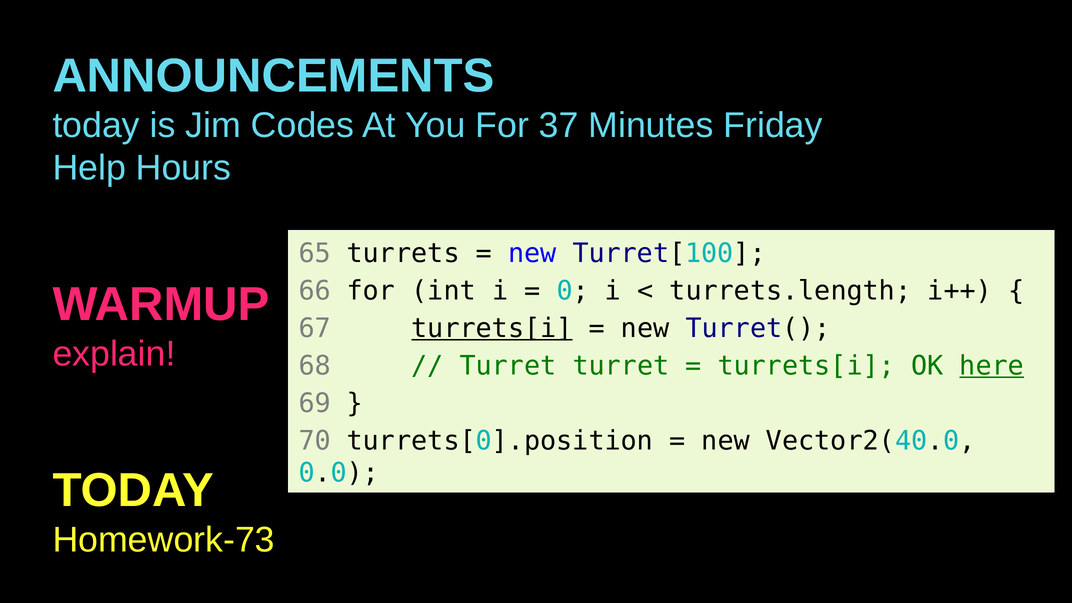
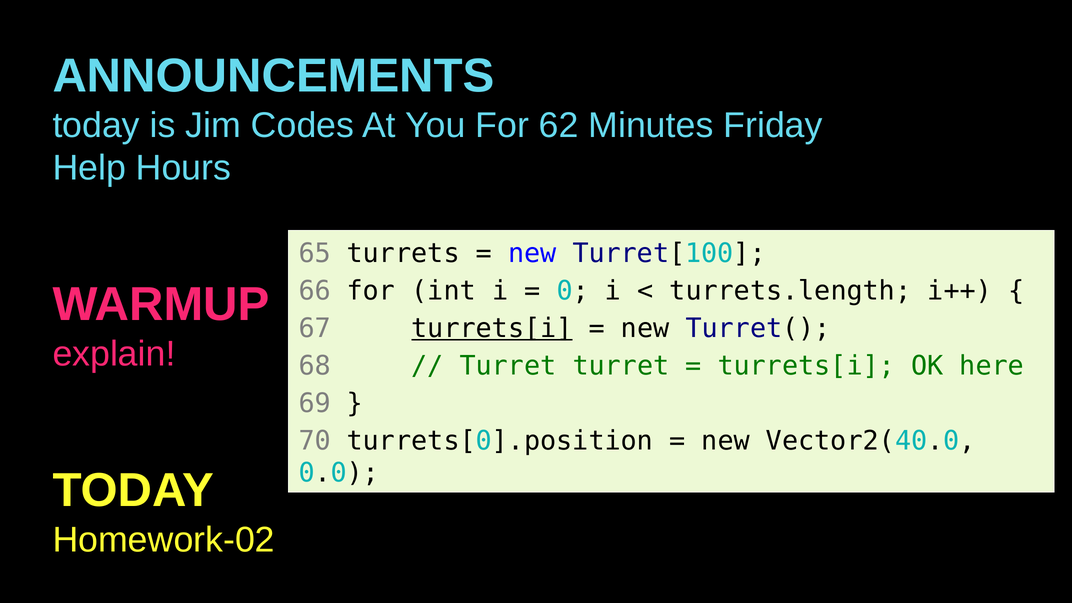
37: 37 -> 62 (559, 125)
here underline: present -> none (992, 366)
Homework-73: Homework-73 -> Homework-02 (164, 540)
